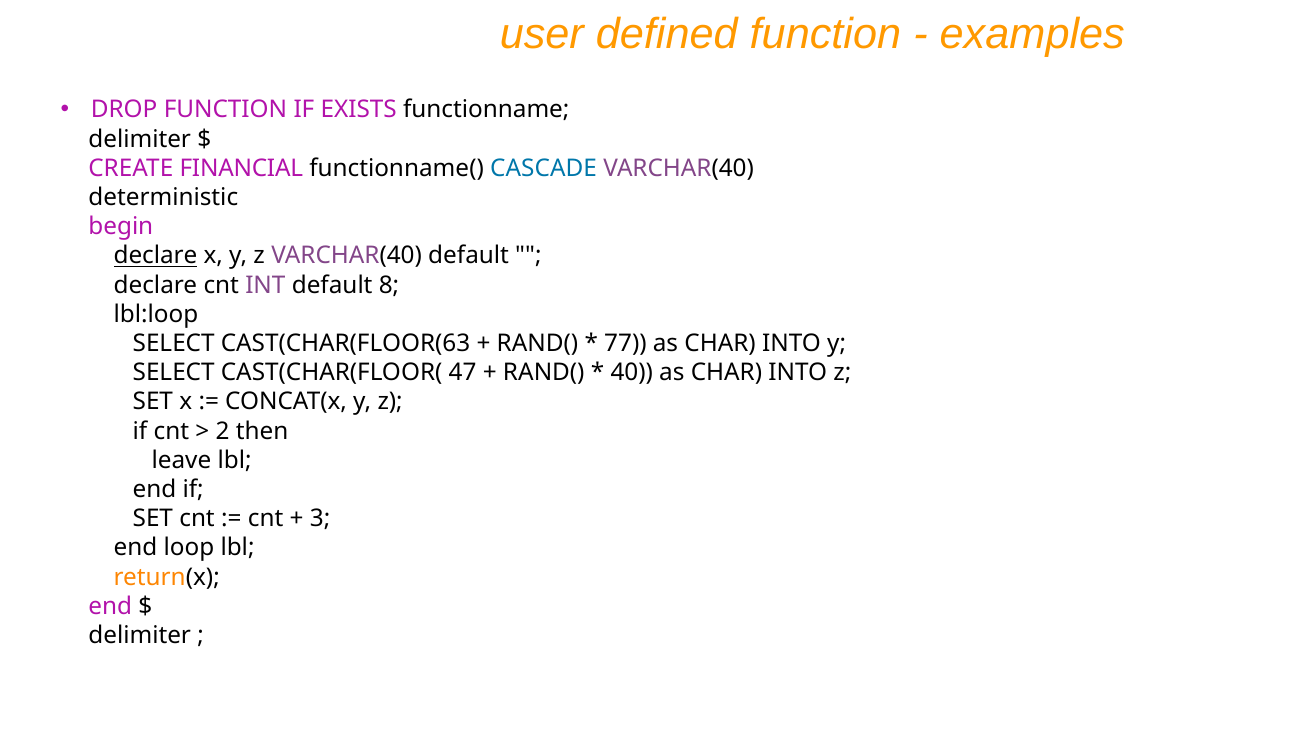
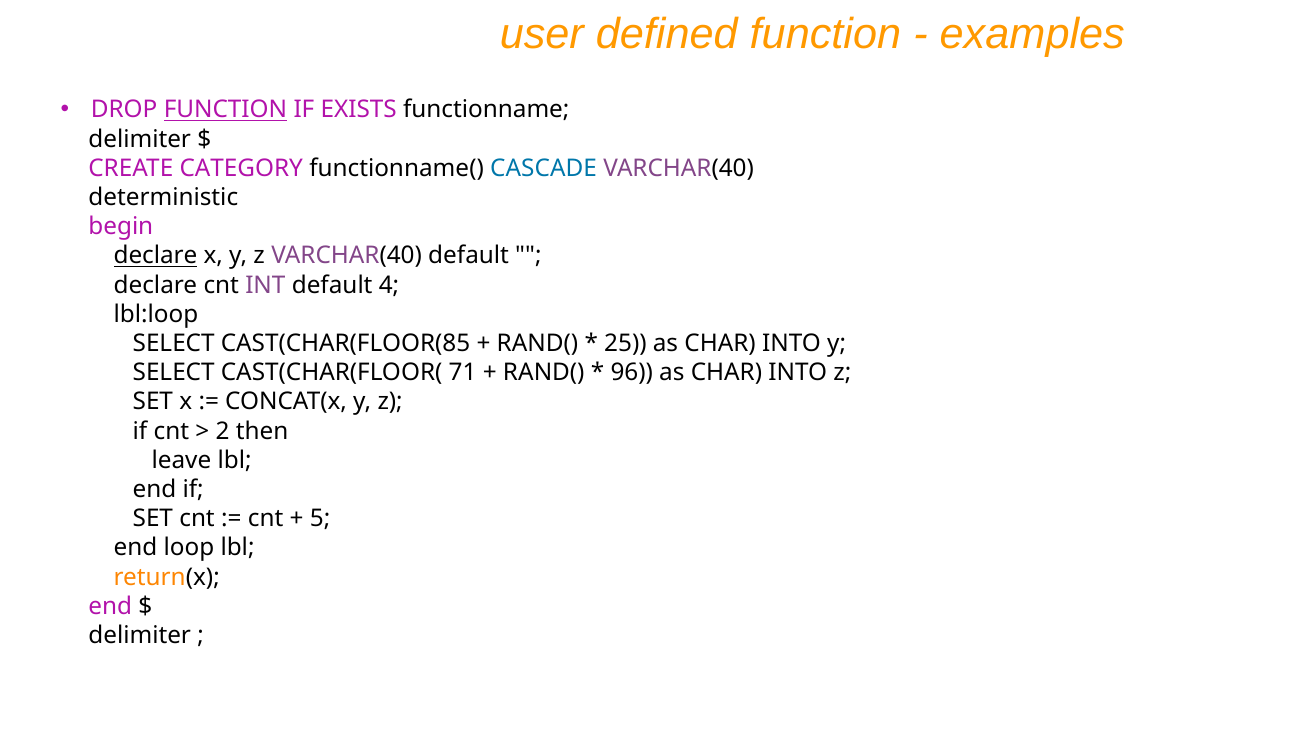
FUNCTION underline: none -> present (225, 110)
FINANCIAL: FINANCIAL -> CATEGORY (241, 168)
8: 8 -> 4 (389, 285)
CAST(CHAR(FLOOR(63: CAST(CHAR(FLOOR(63 -> CAST(CHAR(FLOOR(85 (346, 343)
77: 77 -> 25 (625, 343)
47: 47 -> 71 (463, 373)
40: 40 -> 96 (632, 373)
3: 3 -> 5 (320, 518)
